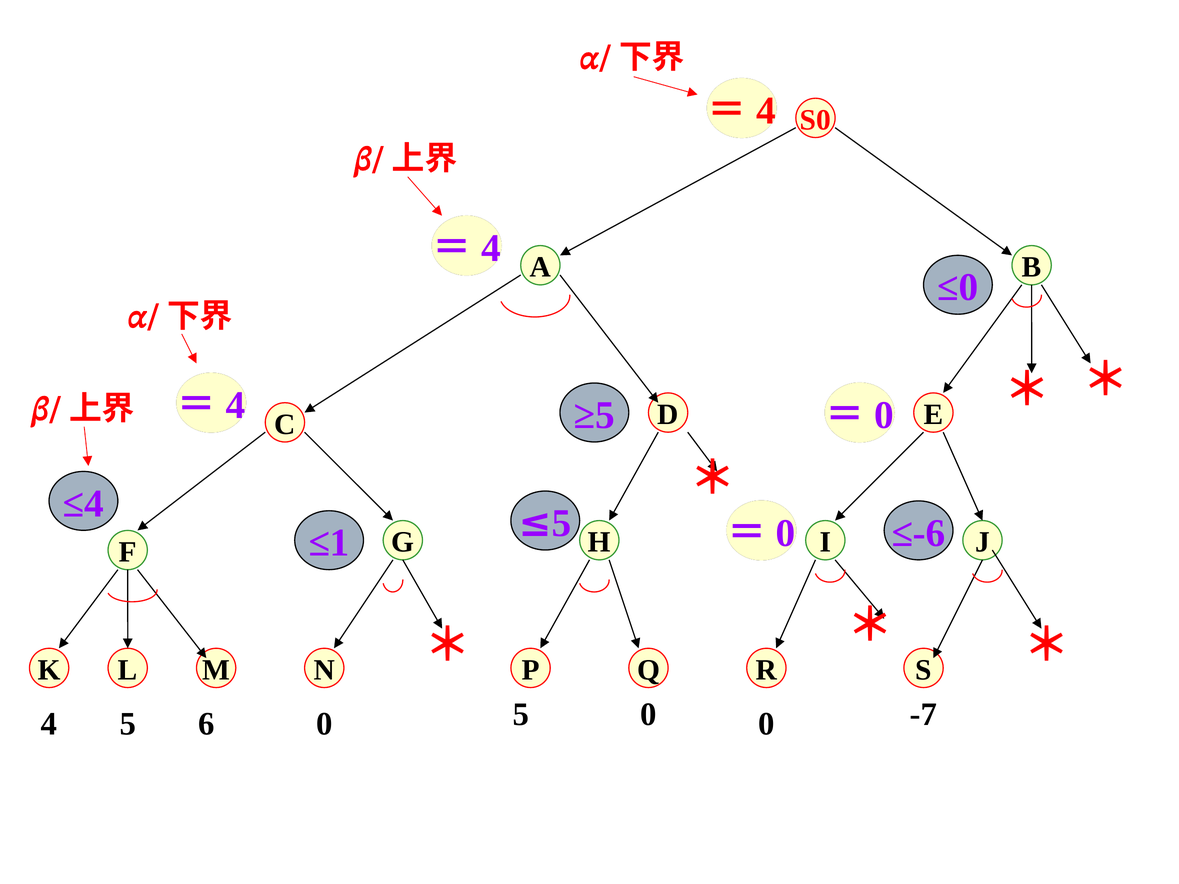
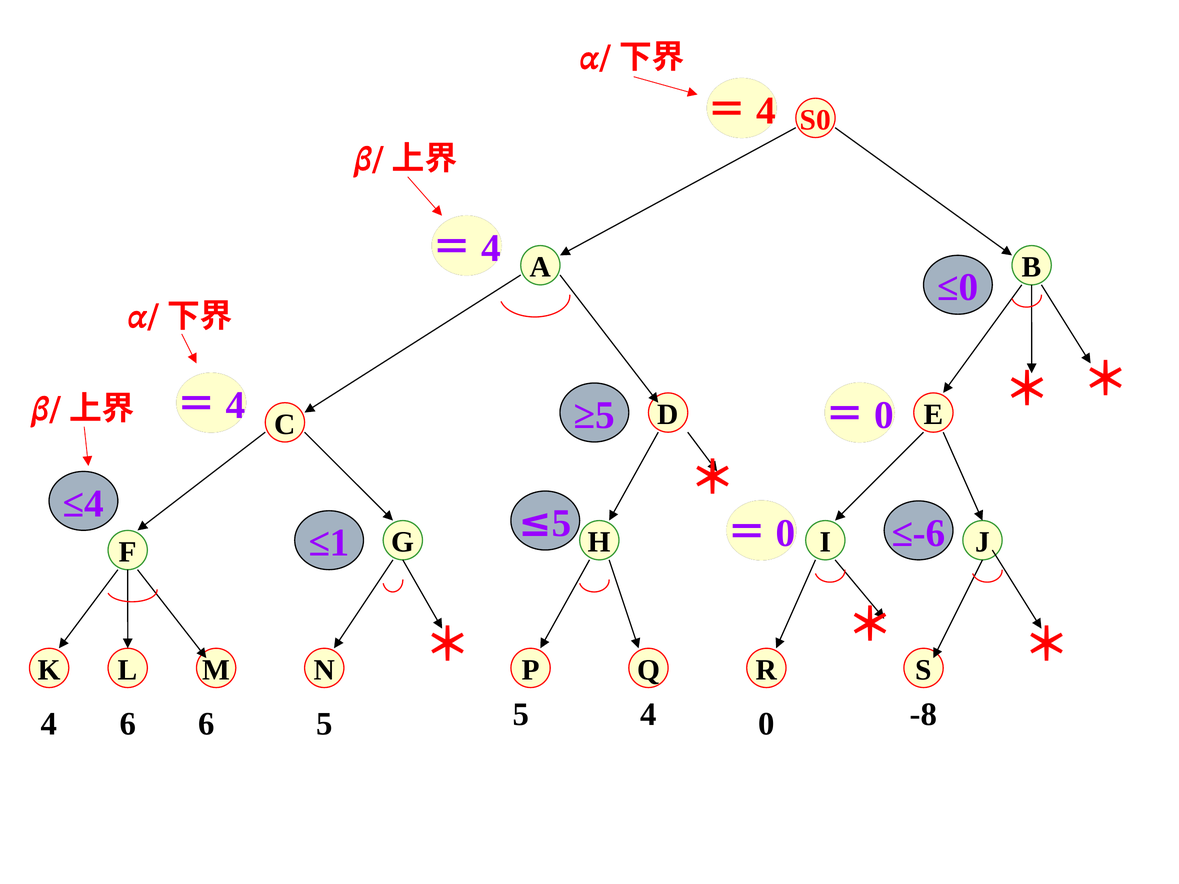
4 5: 5 -> 6 (128, 724)
6 0: 0 -> 5 (324, 724)
5 0: 0 -> 4 (648, 715)
-7: -7 -> -8 (923, 715)
